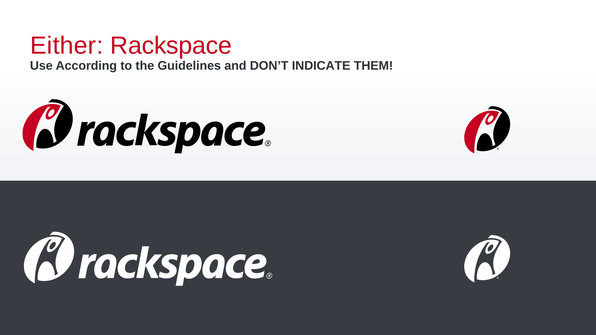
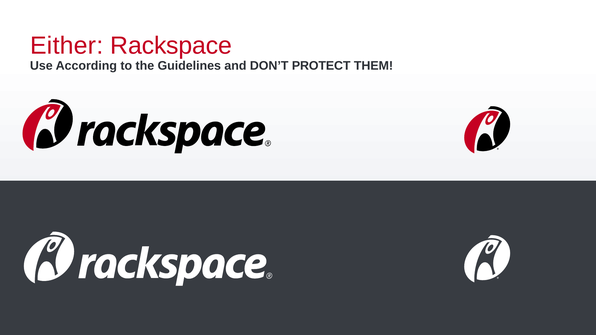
INDICATE: INDICATE -> PROTECT (321, 66)
